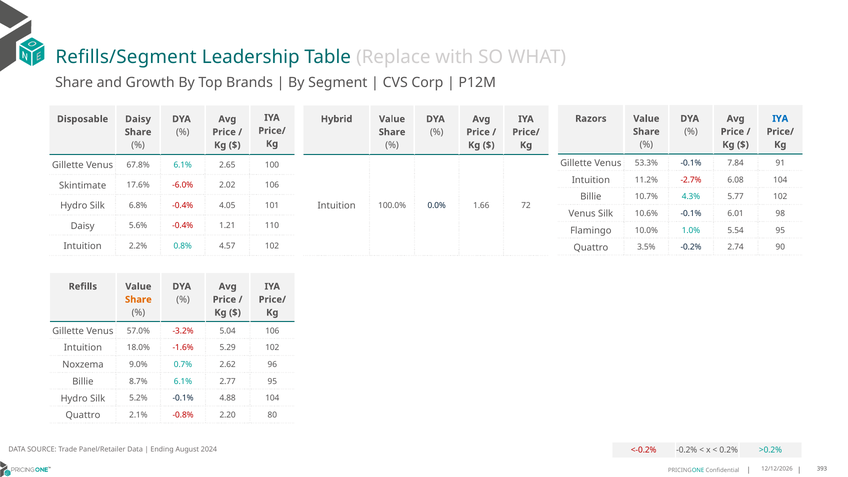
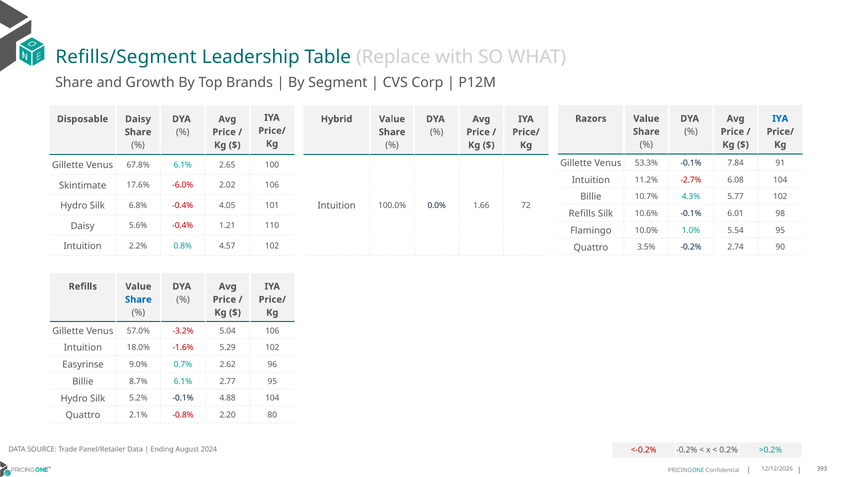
Venus: Venus -> Refills (582, 214)
Share colour: orange -> blue (138, 300)
Noxzema: Noxzema -> Easyrinse (83, 365)
